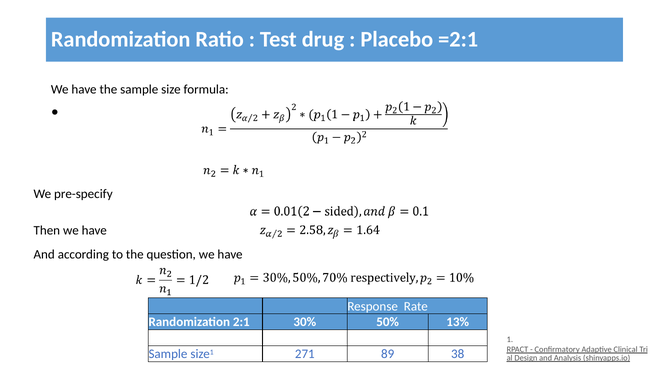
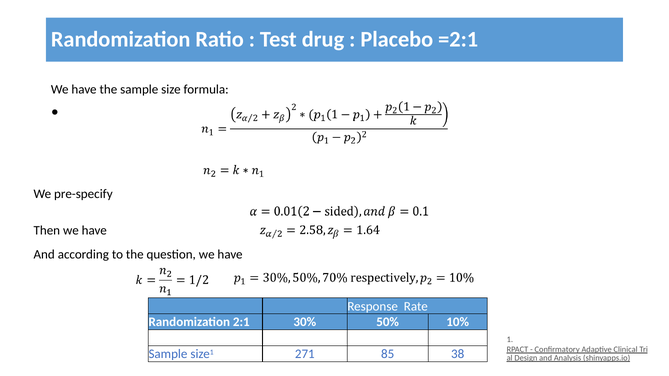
13%: 13% -> 10% (458, 322)
89: 89 -> 85 (388, 354)
